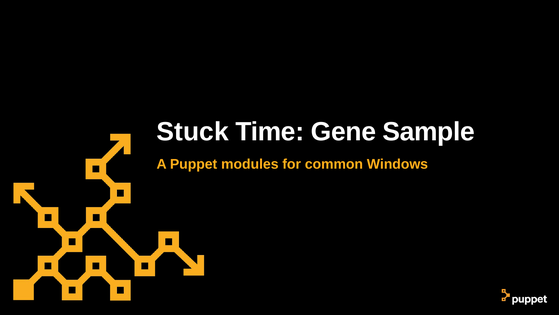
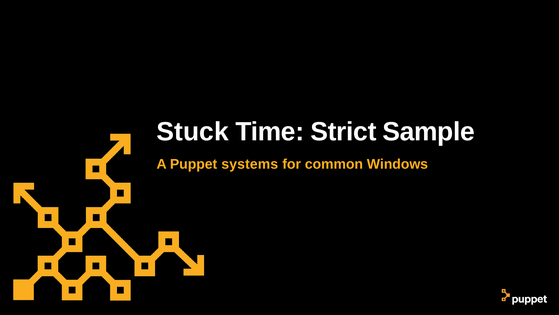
Gene: Gene -> Strict (343, 132)
modules: modules -> systems (250, 164)
